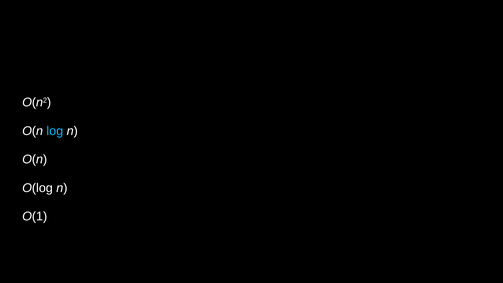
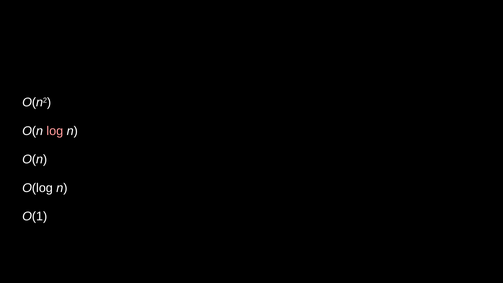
log colour: light blue -> pink (55, 131)
